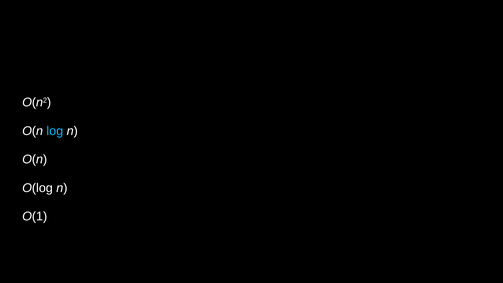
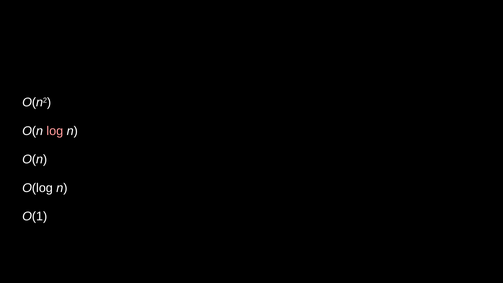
log colour: light blue -> pink (55, 131)
